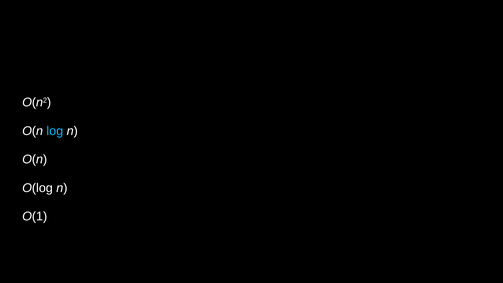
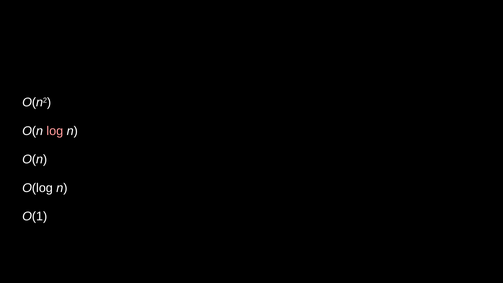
log colour: light blue -> pink (55, 131)
